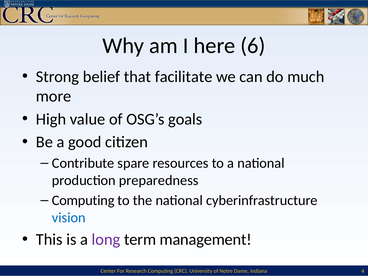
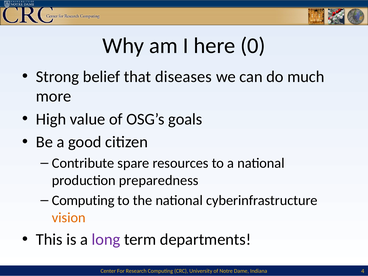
6: 6 -> 0 (253, 46)
facilitate: facilitate -> diseases (184, 77)
vision colour: blue -> orange (69, 218)
management: management -> departments (206, 239)
